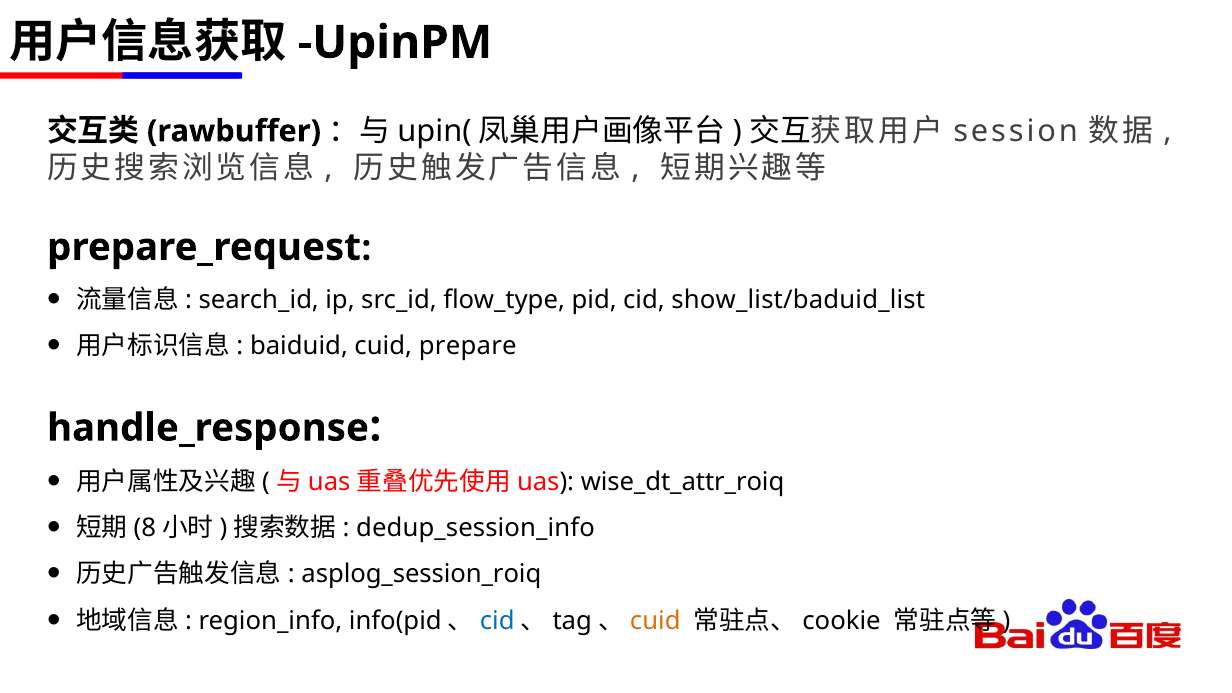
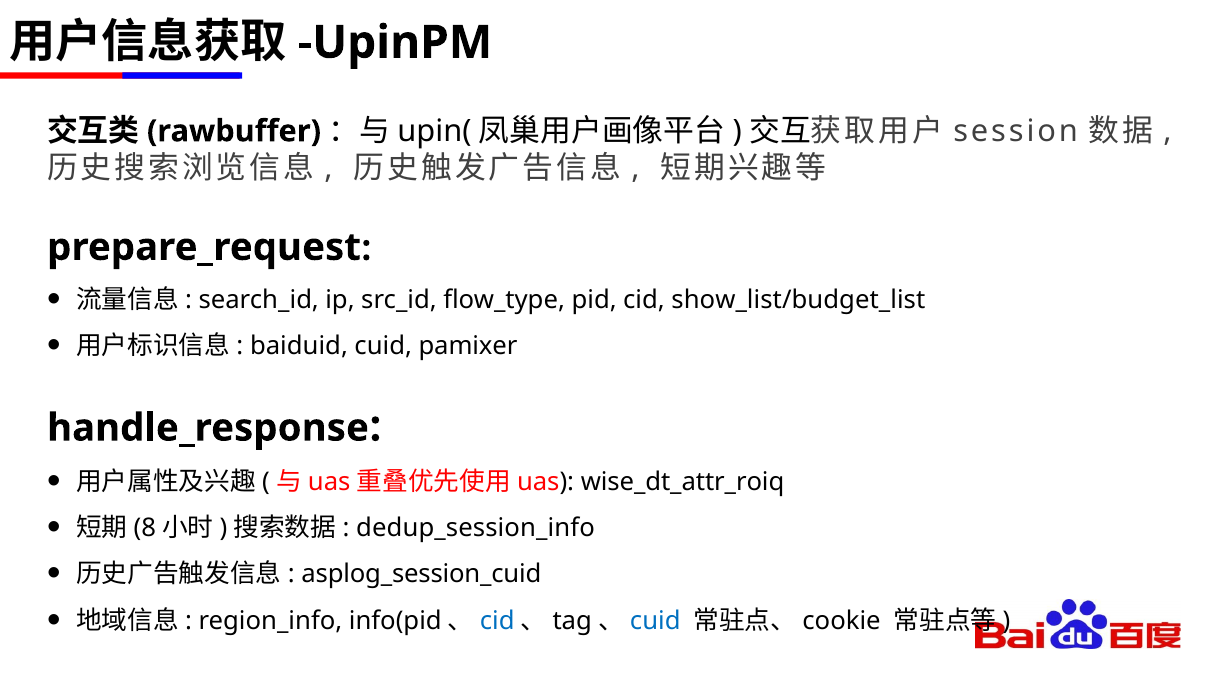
show_list/baduid_list: show_list/baduid_list -> show_list/budget_list (798, 300)
prepare: prepare -> pamixer (468, 346)
asplog_session_roiq: asplog_session_roiq -> asplog_session_cuid (421, 574)
cuid colour: orange -> blue (655, 621)
